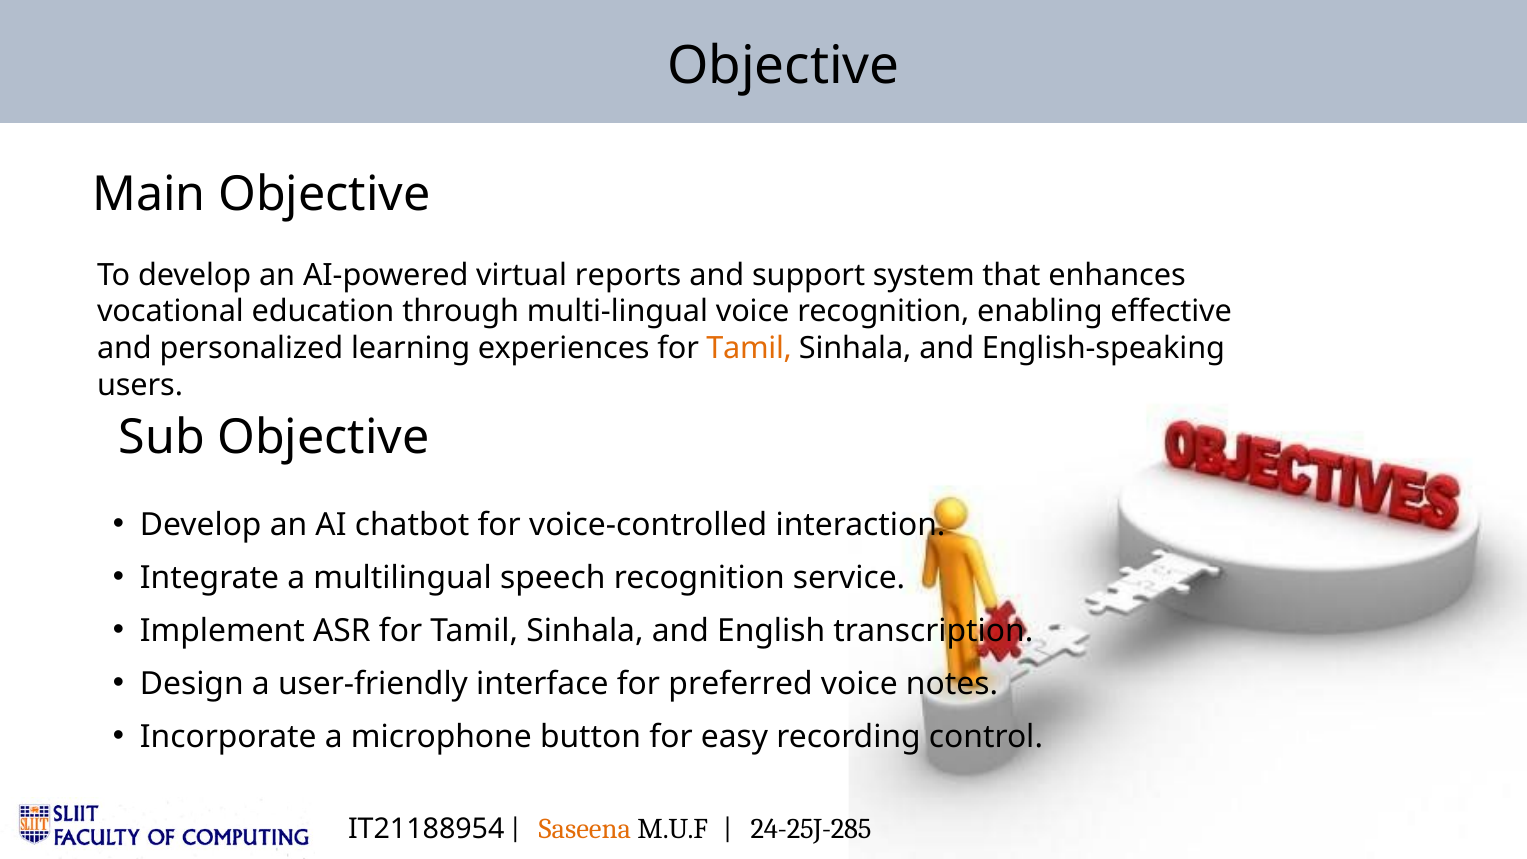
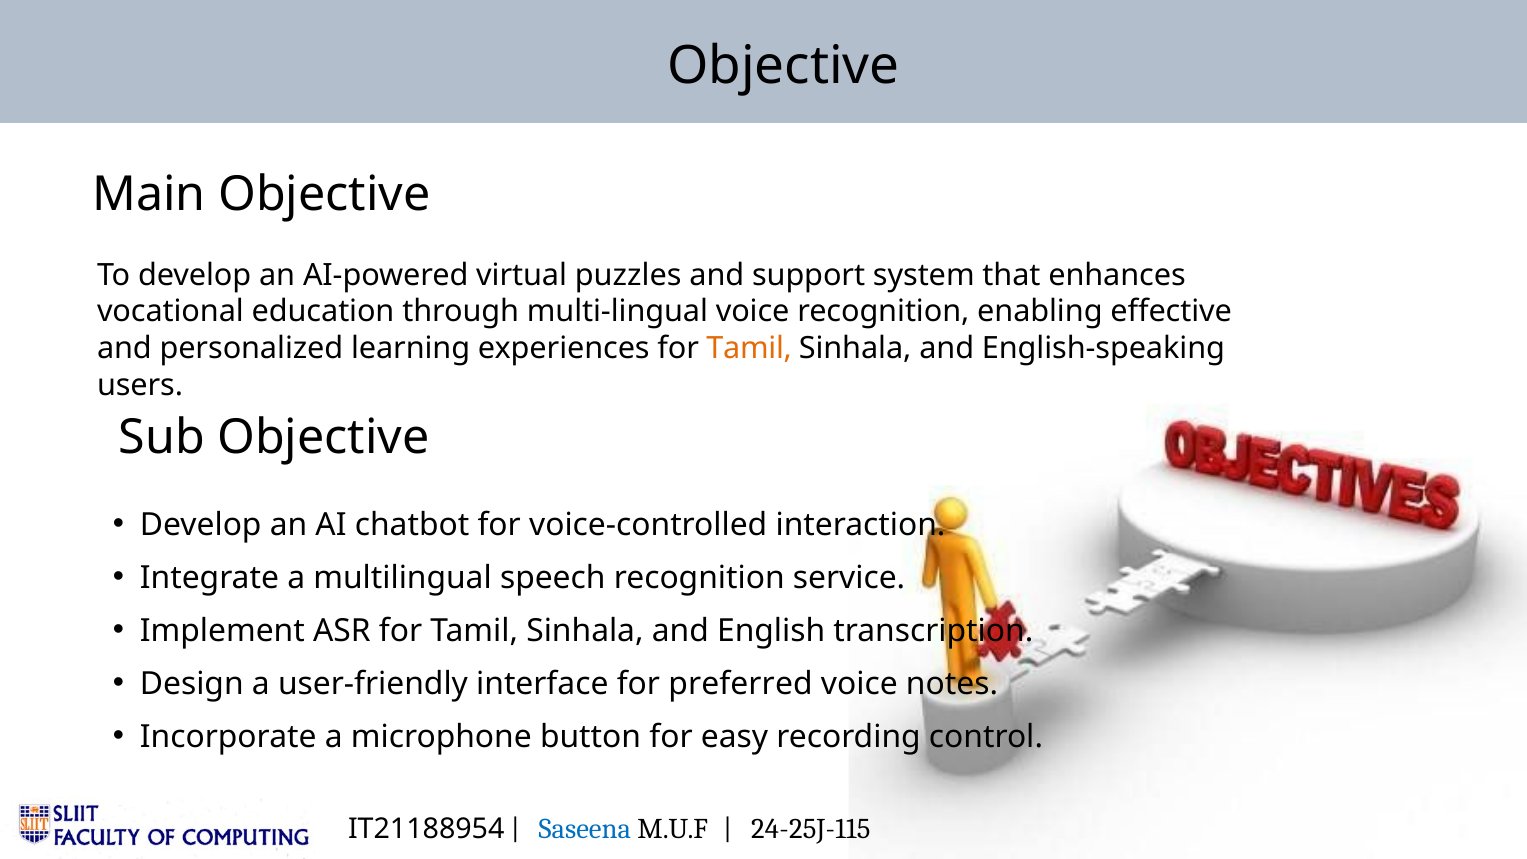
reports: reports -> puzzles (628, 275)
Saseena colour: orange -> blue (585, 829)
24-25J-285: 24-25J-285 -> 24-25J-115 (811, 829)
